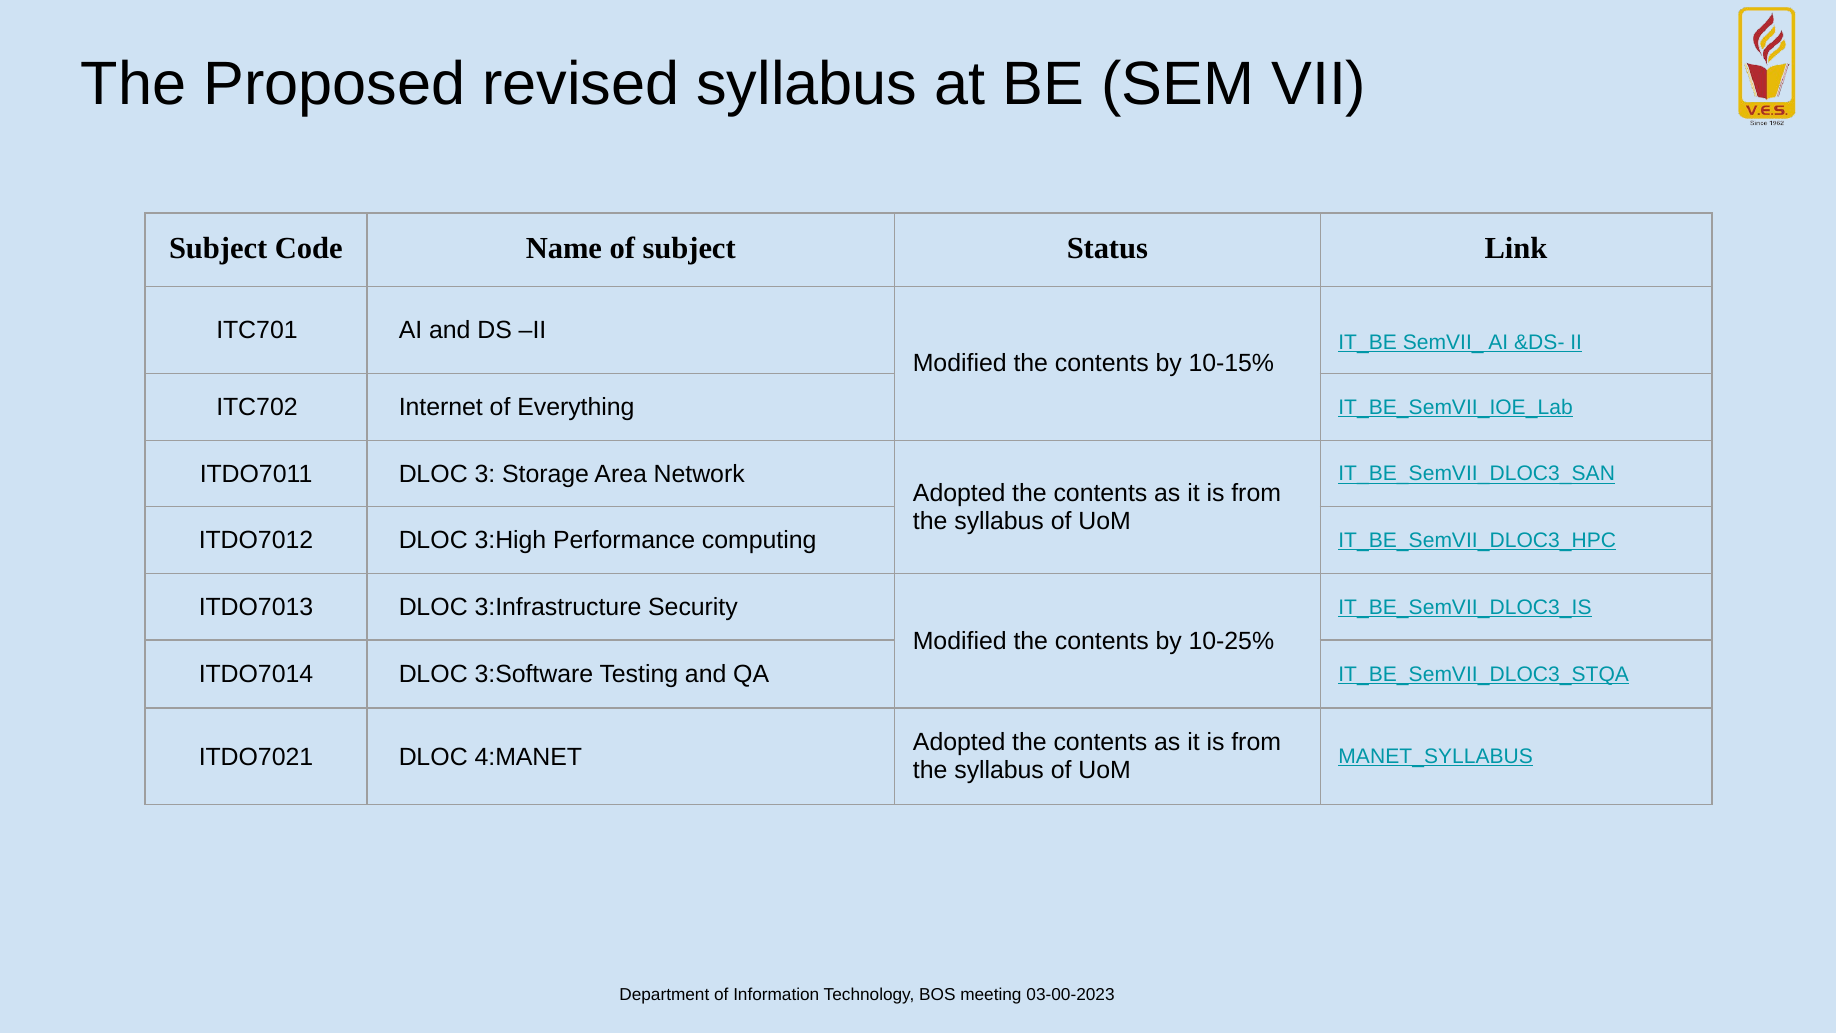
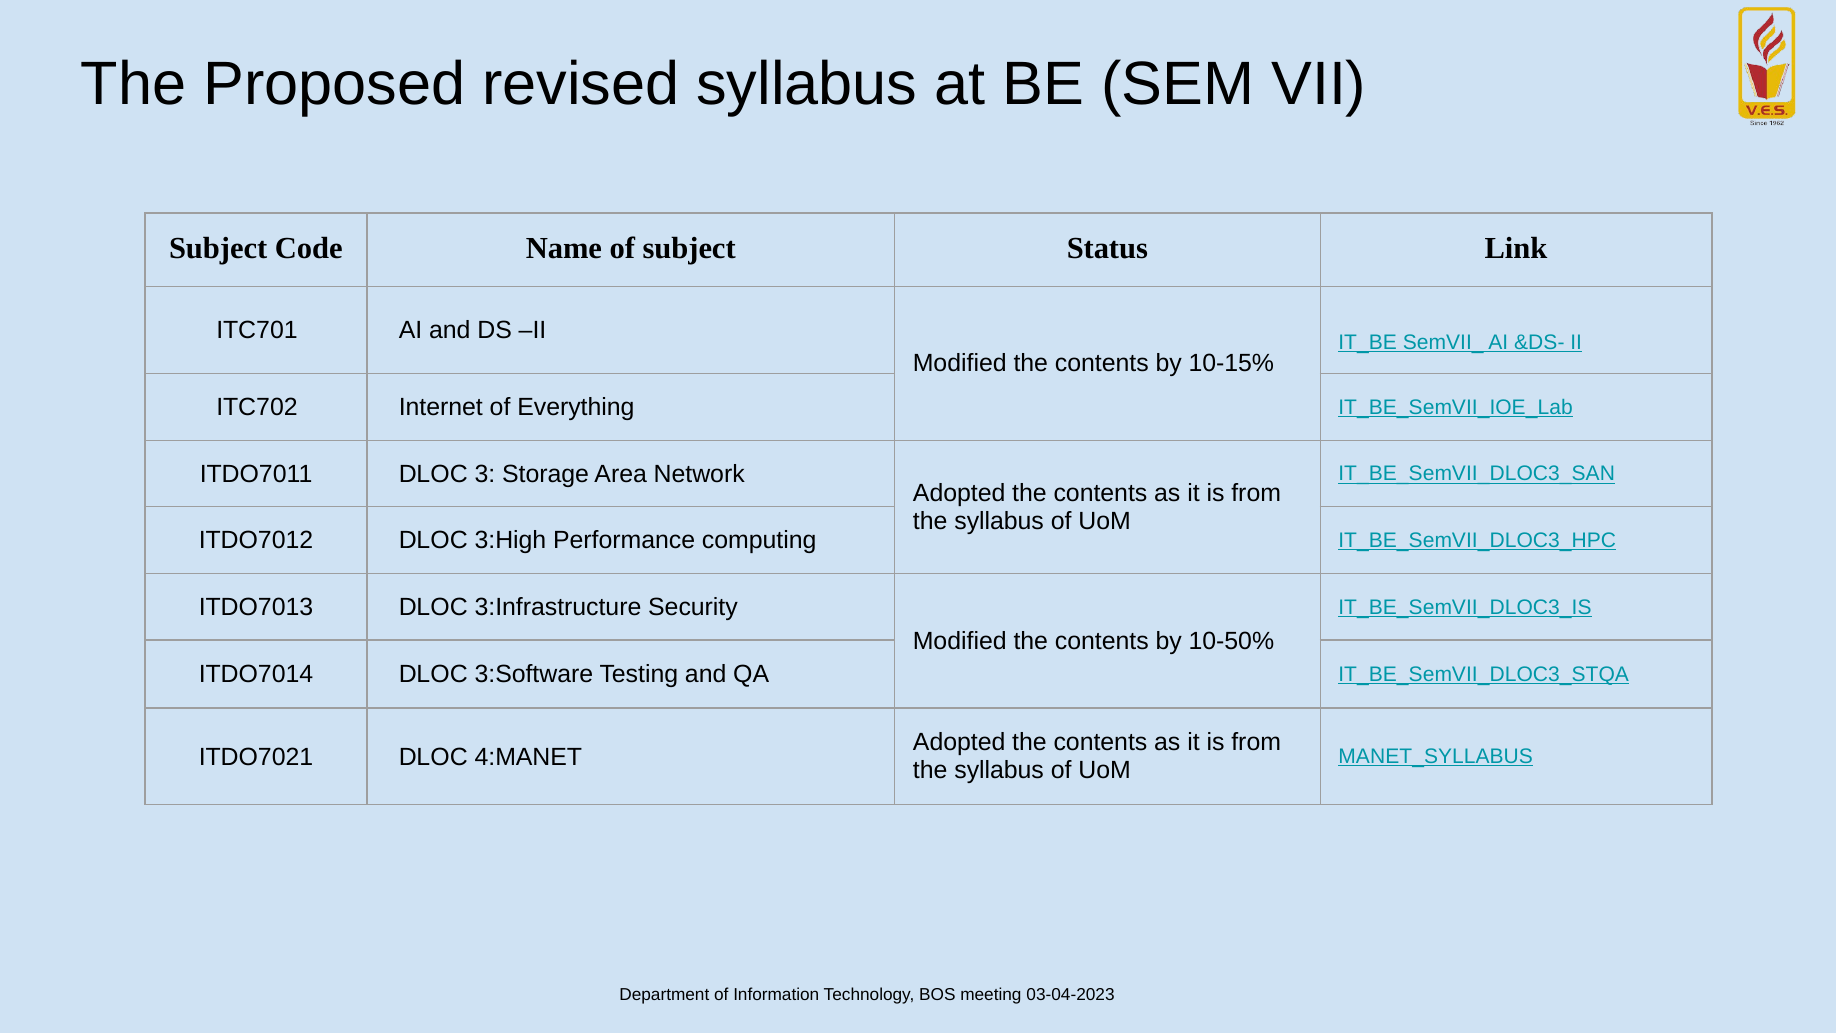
10-25%: 10-25% -> 10-50% (1231, 641)
03-00-2023: 03-00-2023 -> 03-04-2023 (1071, 995)
